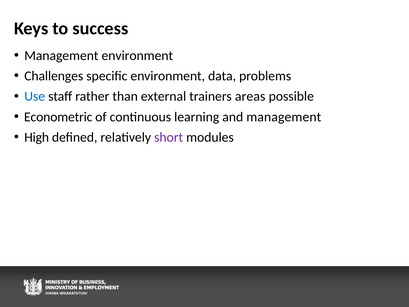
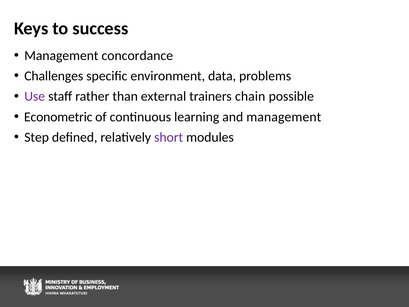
Management environment: environment -> concordance (137, 56)
Use colour: blue -> purple (35, 96)
areas: areas -> chain (250, 96)
High: High -> Step (37, 137)
